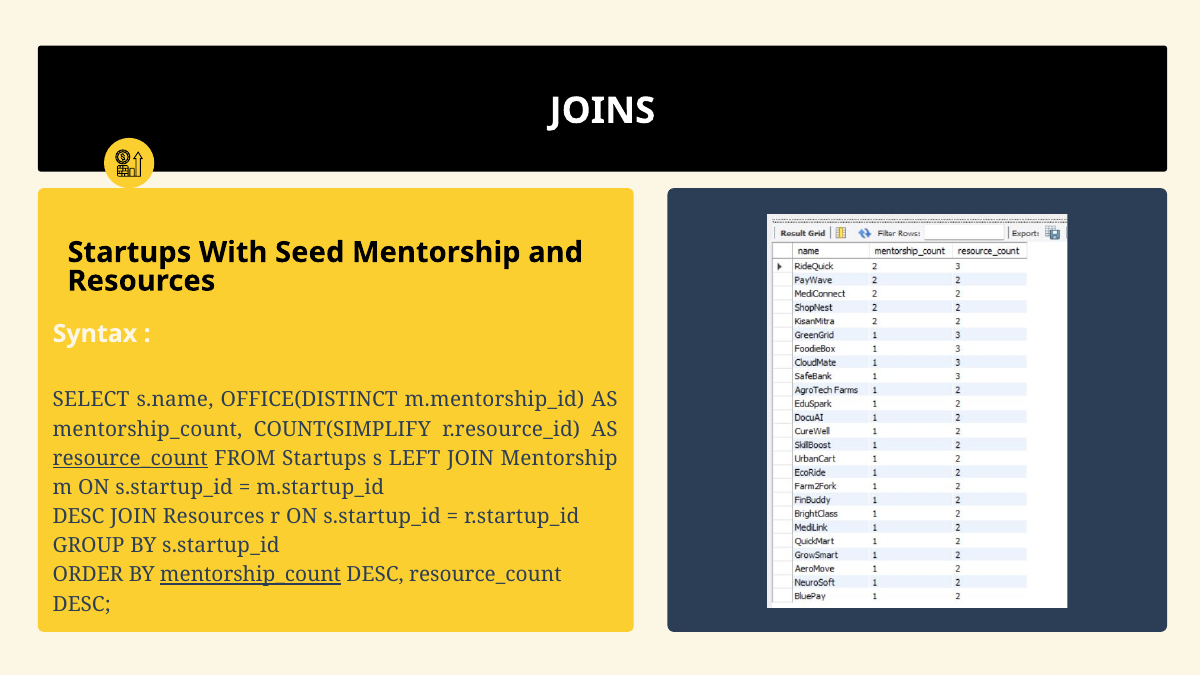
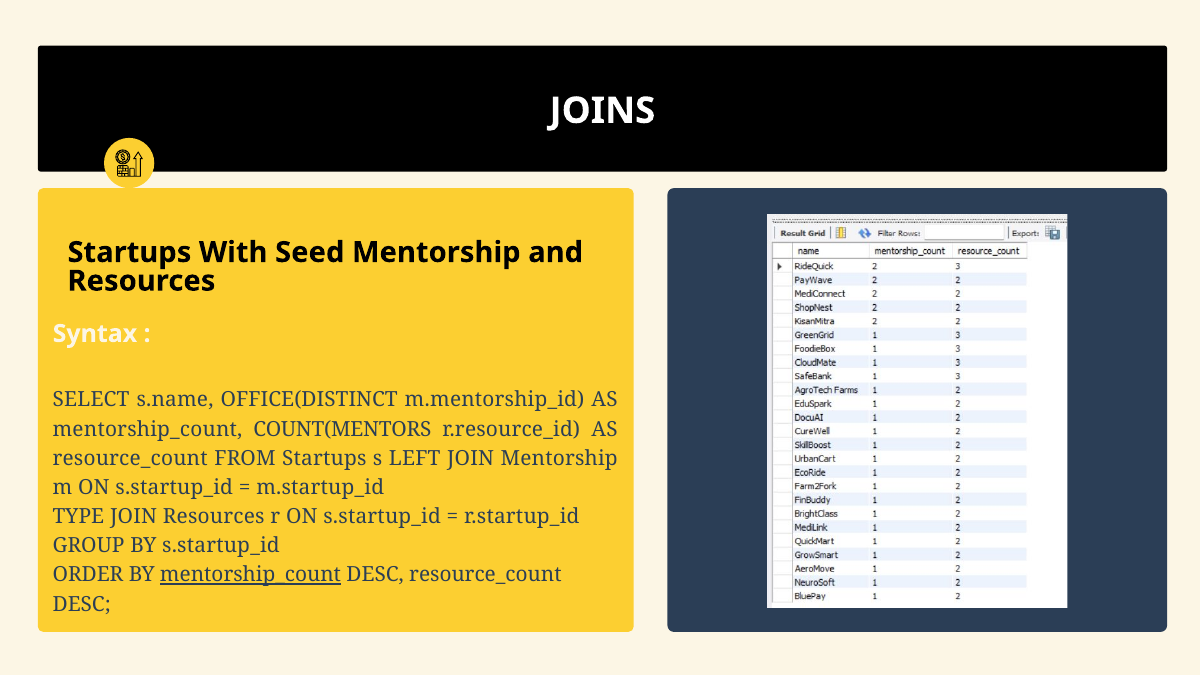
COUNT(SIMPLIFY: COUNT(SIMPLIFY -> COUNT(MENTORS (342, 429)
resource_count underline: present -> none (130, 458)
DESC: DESC -> TYPE (78, 517)
